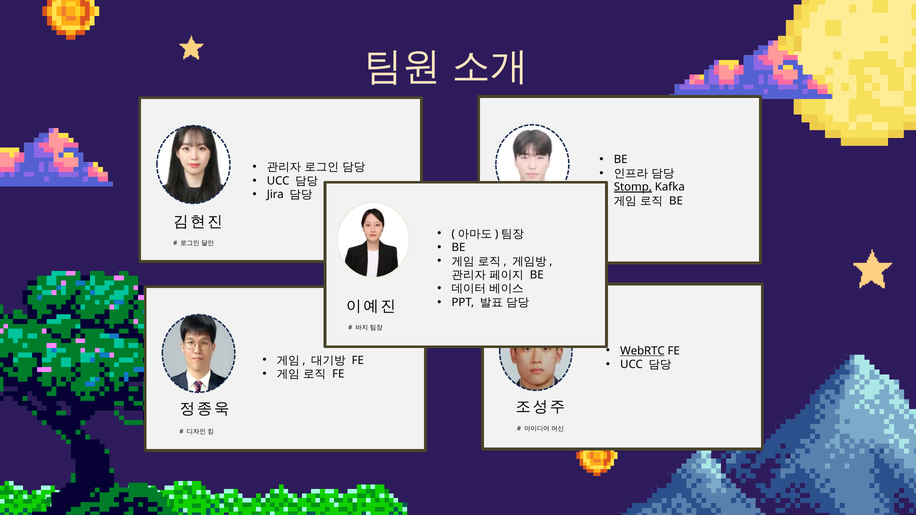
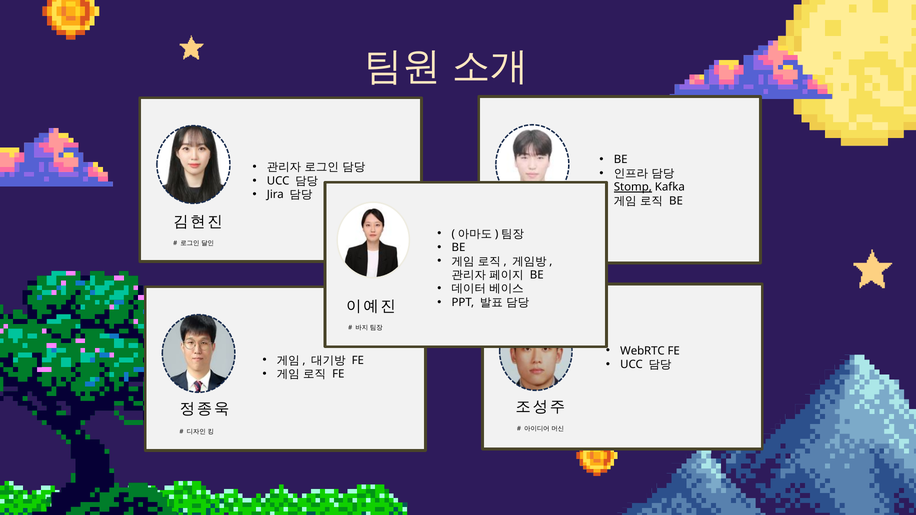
WebRTC underline: present -> none (642, 351)
